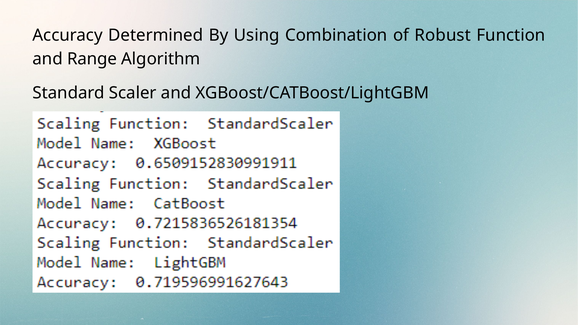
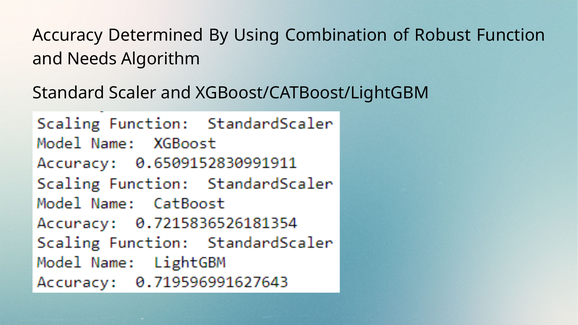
Range: Range -> Needs (92, 59)
